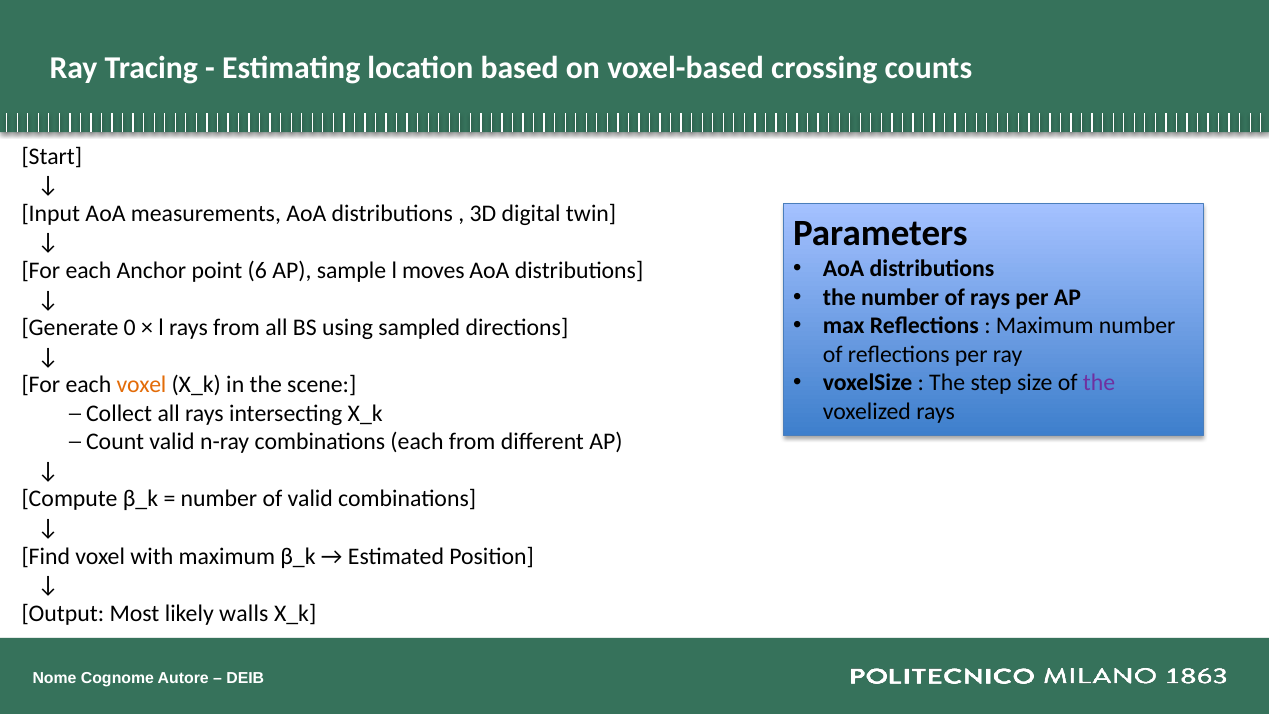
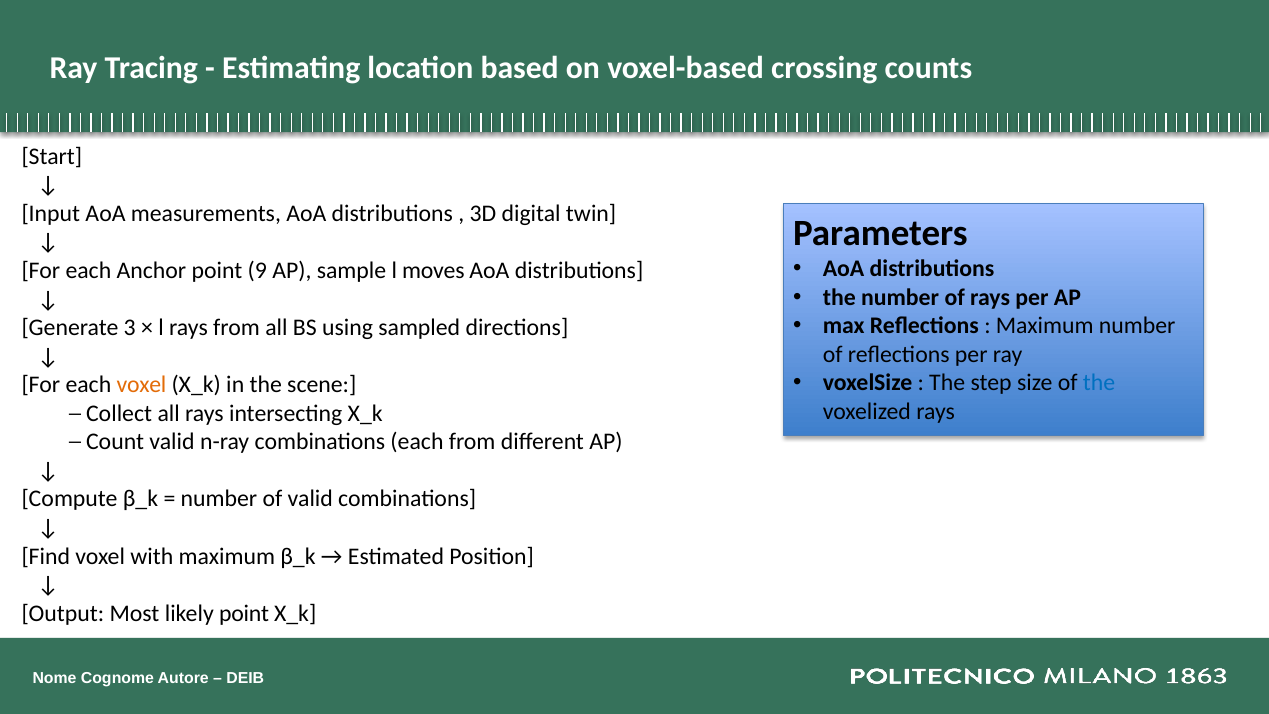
6: 6 -> 9 (257, 271)
0: 0 -> 3 (130, 328)
the colour: purple -> blue (1099, 383)
likely walls: walls -> point (244, 613)
